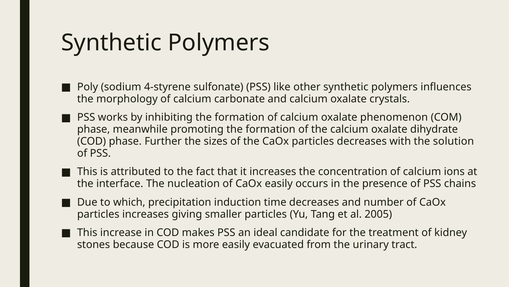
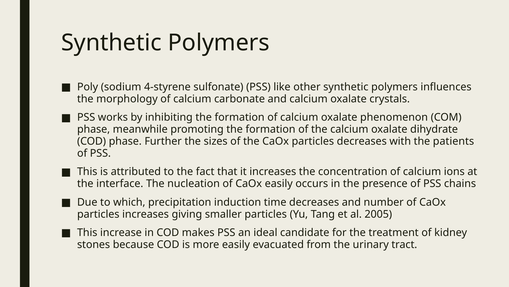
solution: solution -> patients (454, 141)
